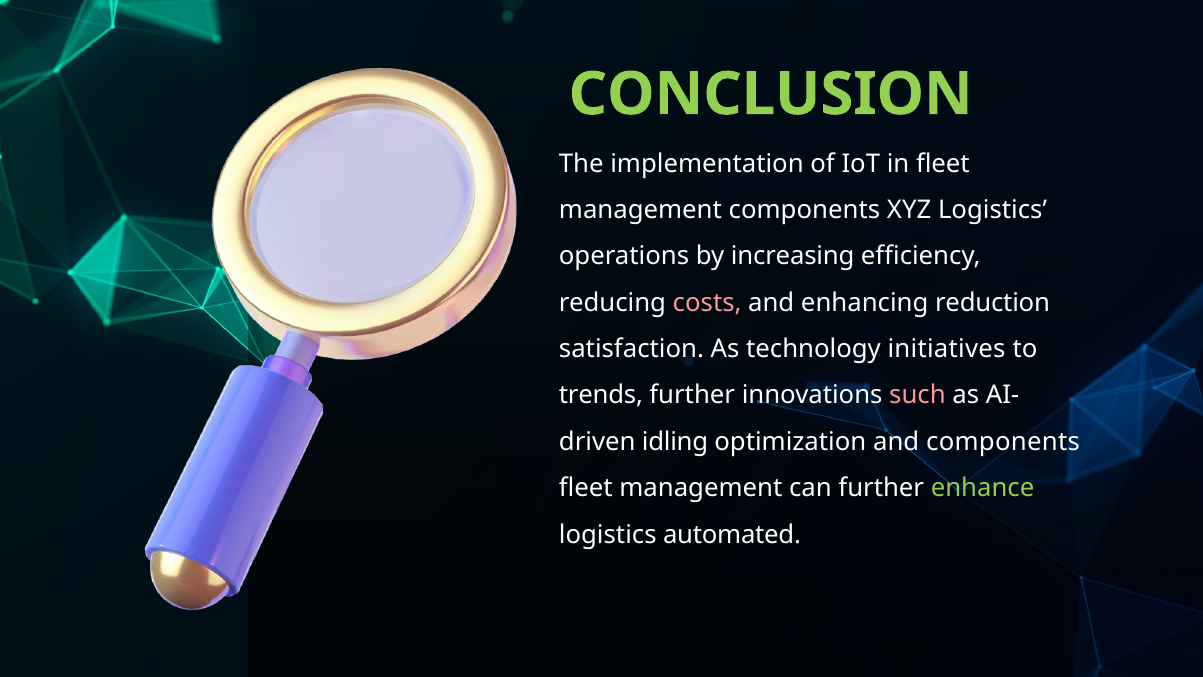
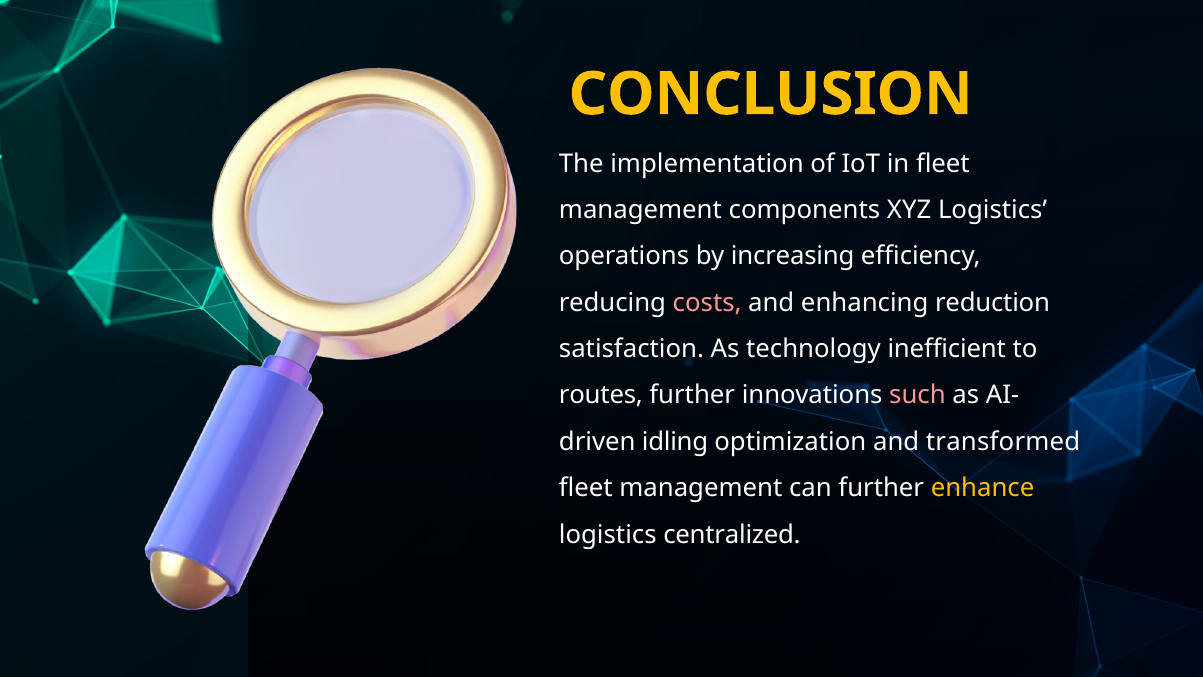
CONCLUSION colour: light green -> yellow (771, 94)
initiatives: initiatives -> inefficient (947, 349)
trends: trends -> routes (601, 395)
and components: components -> transformed (1003, 442)
enhance colour: light green -> yellow (983, 488)
automated: automated -> centralized (732, 534)
